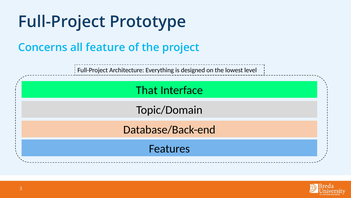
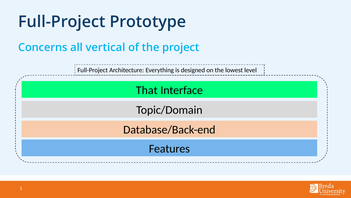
feature: feature -> vertical (105, 47)
